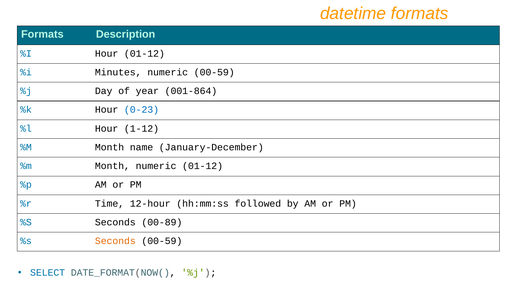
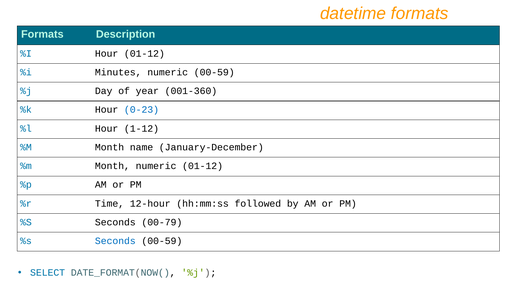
001-864: 001-864 -> 001-360 (191, 91)
00-89: 00-89 -> 00-79 (162, 222)
Seconds colour: orange -> blue (115, 241)
